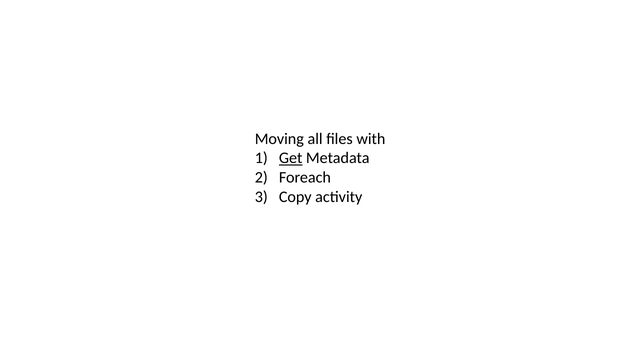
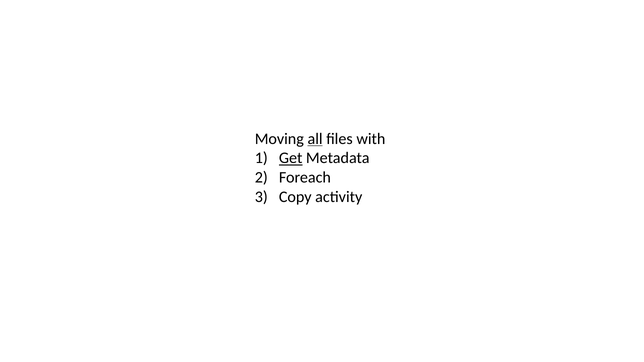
all underline: none -> present (315, 139)
